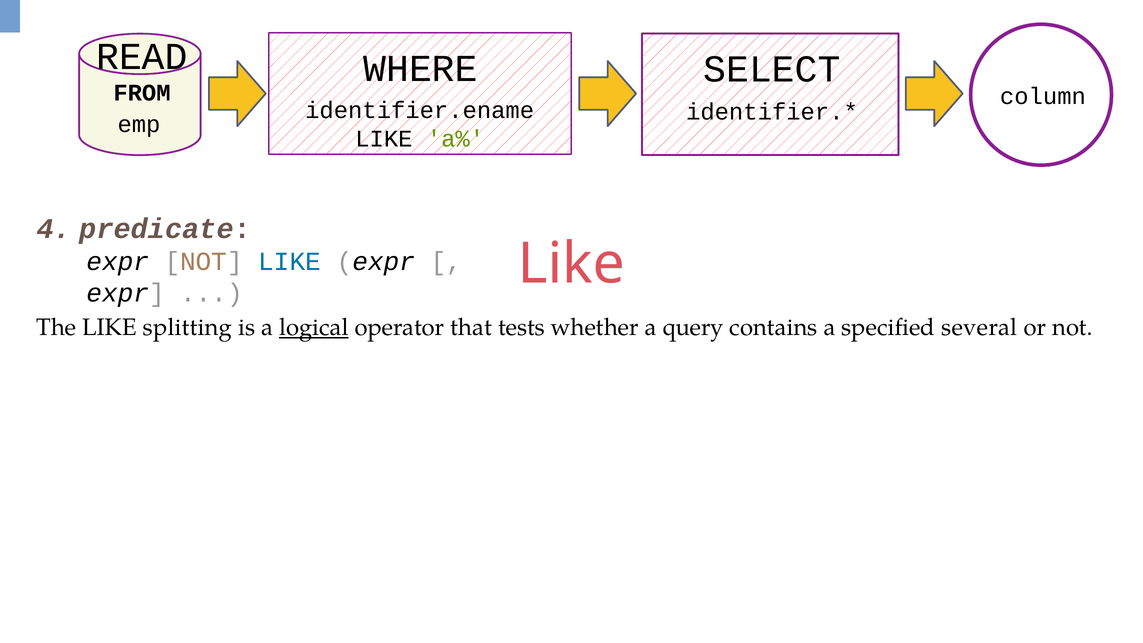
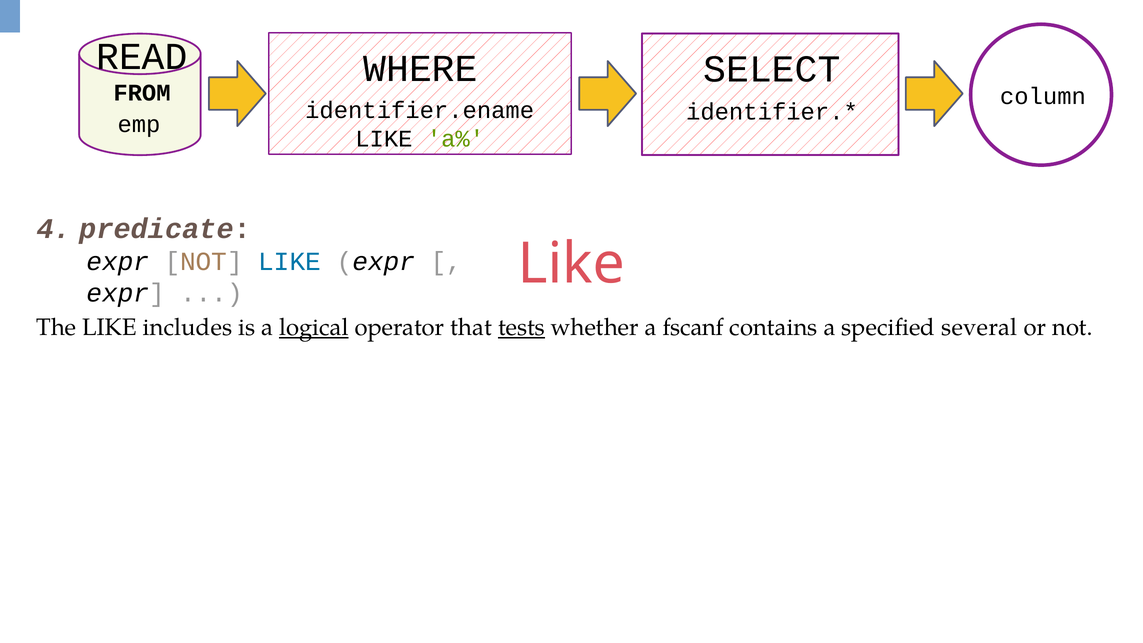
splitting: splitting -> includes (188, 327)
tests underline: none -> present (521, 327)
query: query -> fscanf (693, 327)
